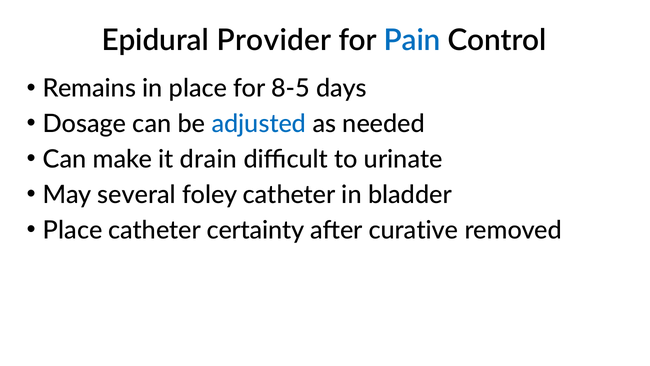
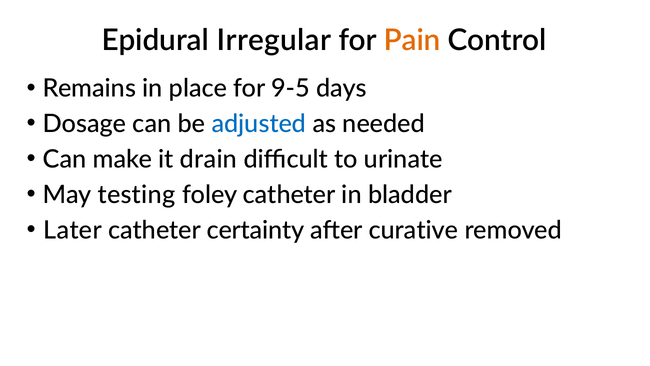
Provider: Provider -> Irregular (274, 40)
Pain colour: blue -> orange (412, 40)
8-5: 8-5 -> 9-5 (291, 88)
several: several -> testing (136, 195)
Place: Place -> Later (73, 230)
